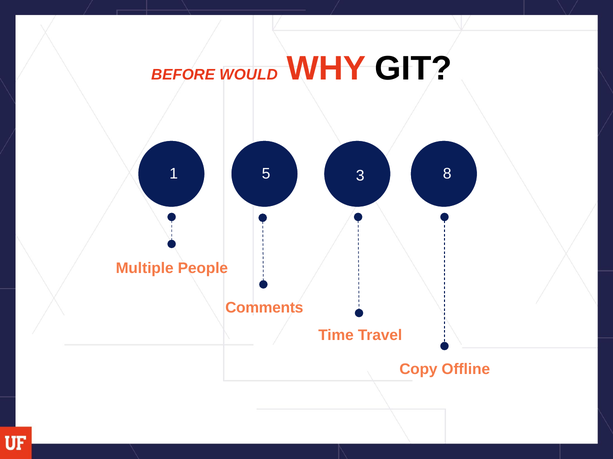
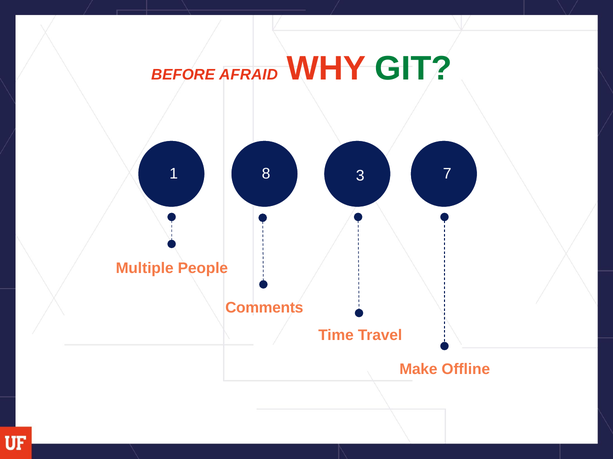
WOULD: WOULD -> AFRAID (249, 75)
GIT colour: black -> green (413, 69)
5: 5 -> 8 (266, 174)
8: 8 -> 7 (447, 174)
Copy: Copy -> Make (418, 370)
